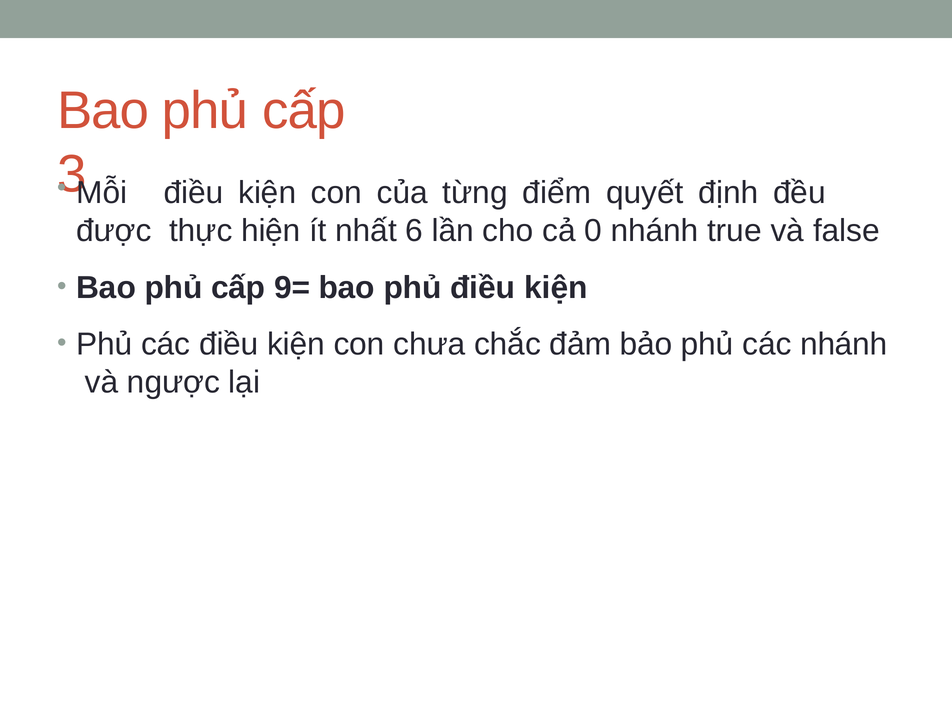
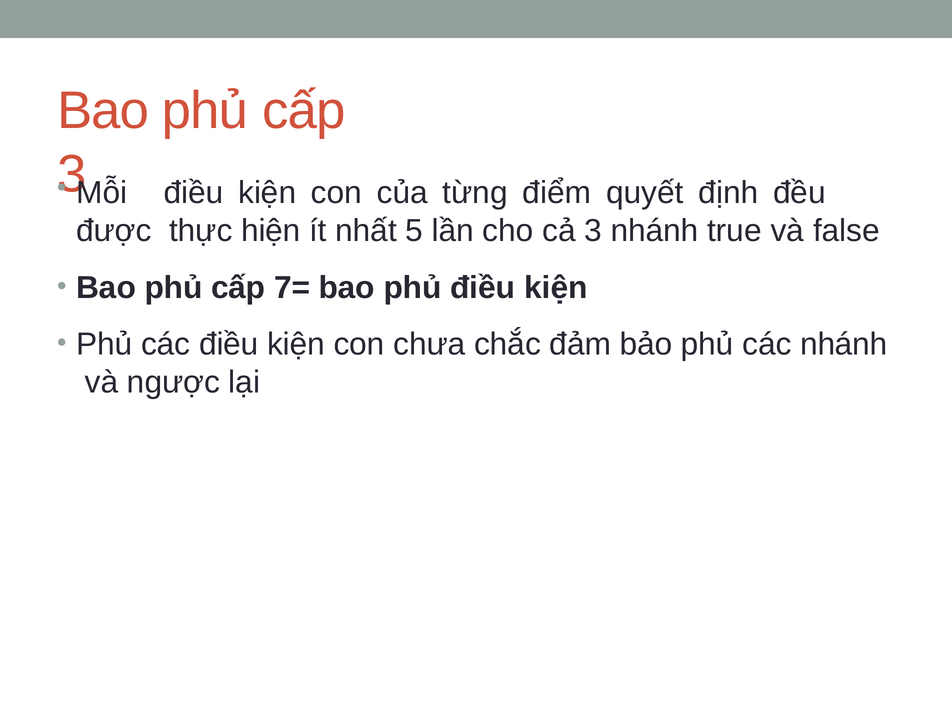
6: 6 -> 5 (414, 231)
cả 0: 0 -> 3 (593, 231)
9=: 9= -> 7= (292, 288)
